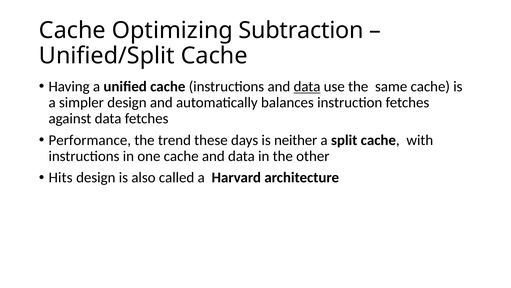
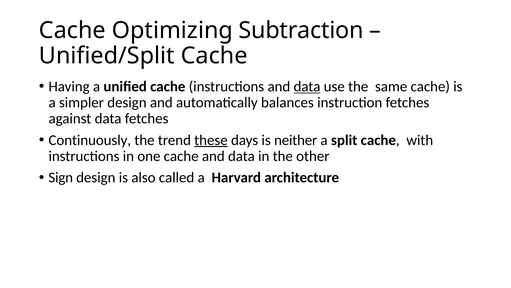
Performance: Performance -> Continuously (90, 140)
these underline: none -> present (211, 140)
Hits: Hits -> Sign (61, 177)
